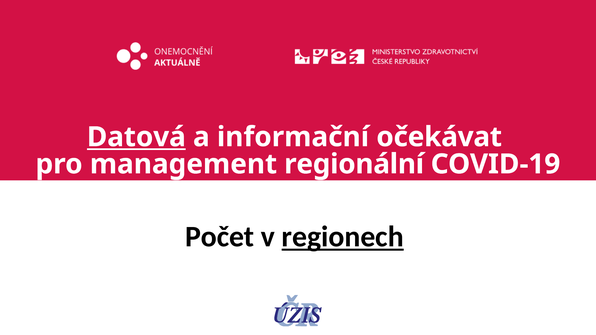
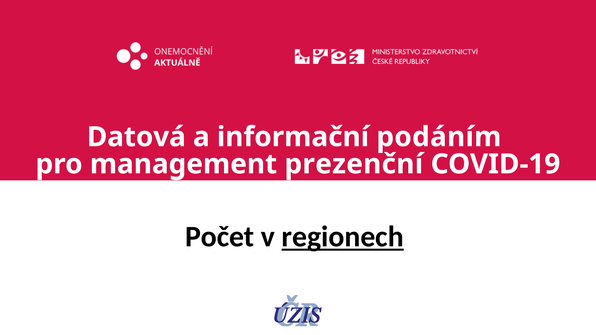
Datová underline: present -> none (136, 137)
očekávat: očekávat -> podáním (439, 137)
regionální: regionální -> prezenční (354, 164)
